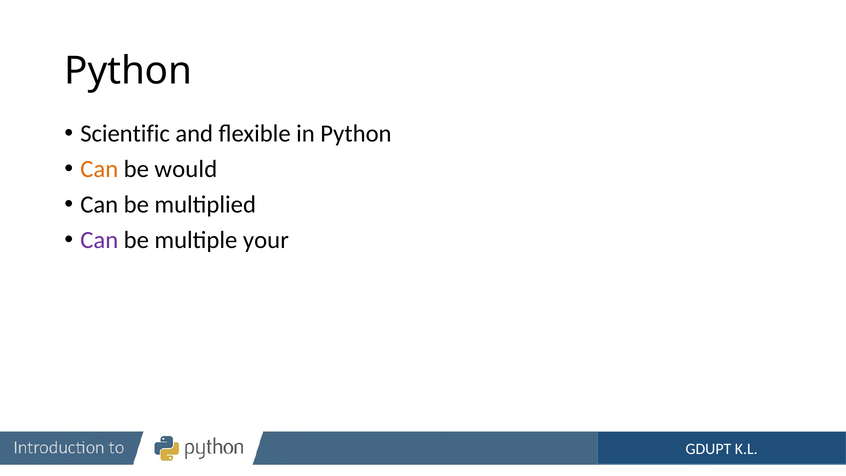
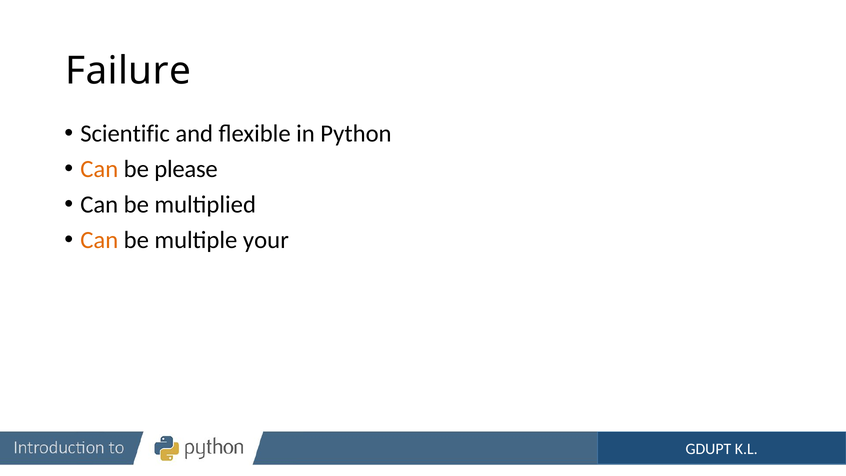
Python: Python -> Failure (128, 71)
would: would -> please (186, 169)
Can colour: purple -> orange (99, 240)
